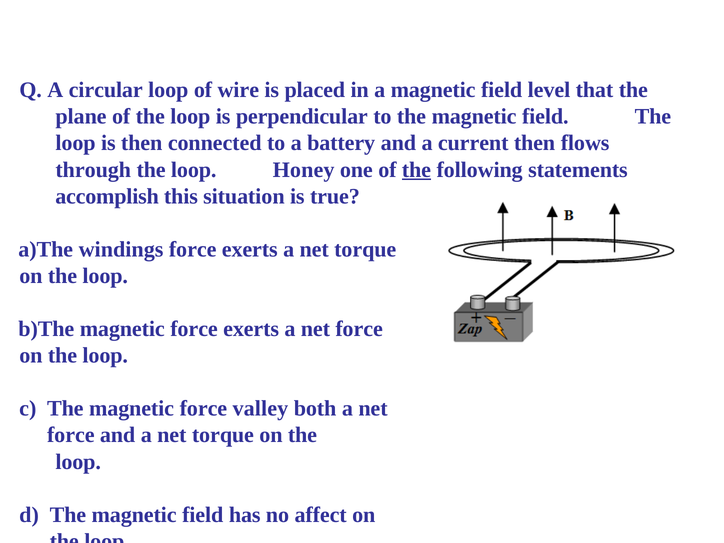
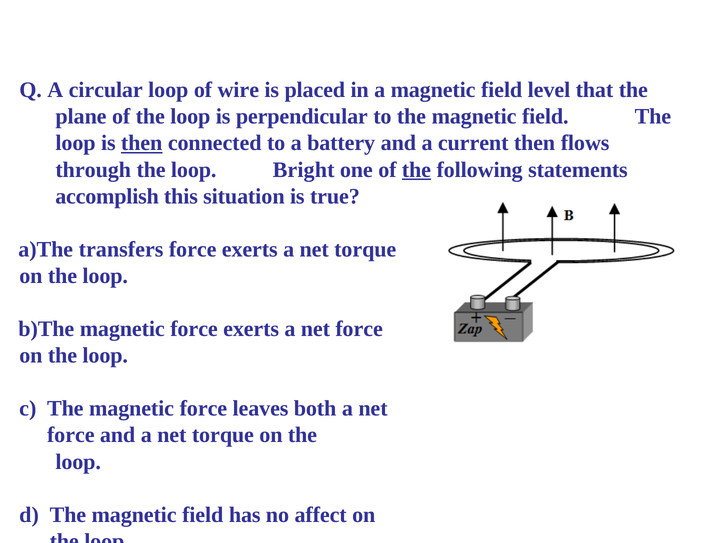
then underline: none -> present (142, 143)
Honey: Honey -> Bright (304, 170)
windings: windings -> transfers (121, 249)
valley: valley -> leaves (261, 409)
